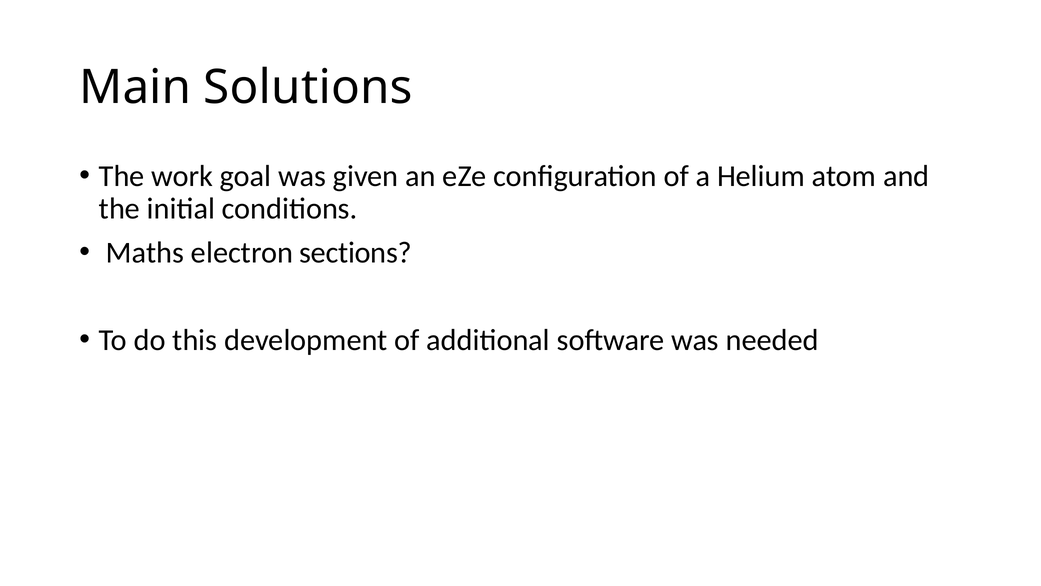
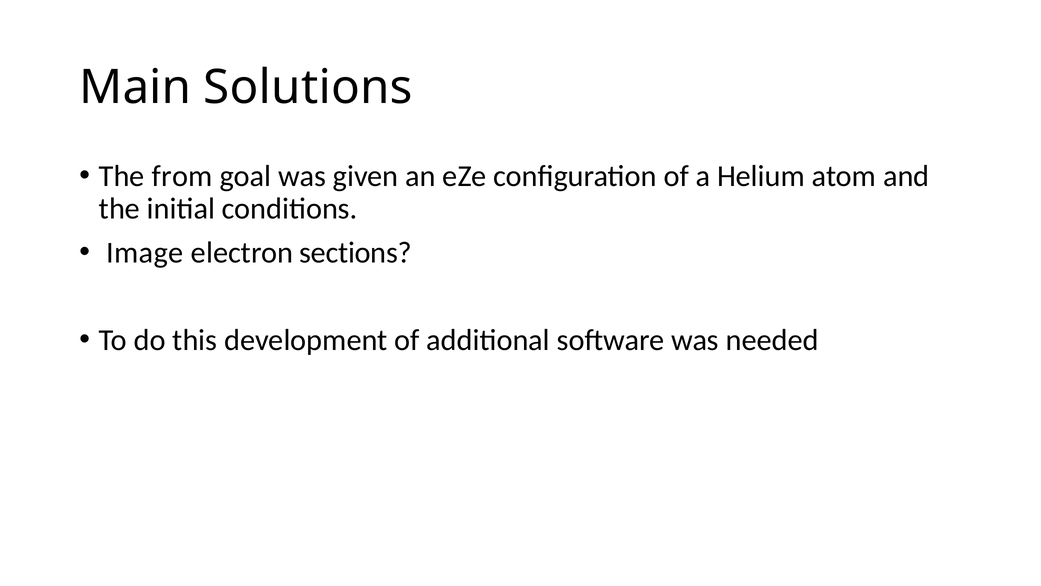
work: work -> from (182, 176)
Maths: Maths -> Image (145, 252)
